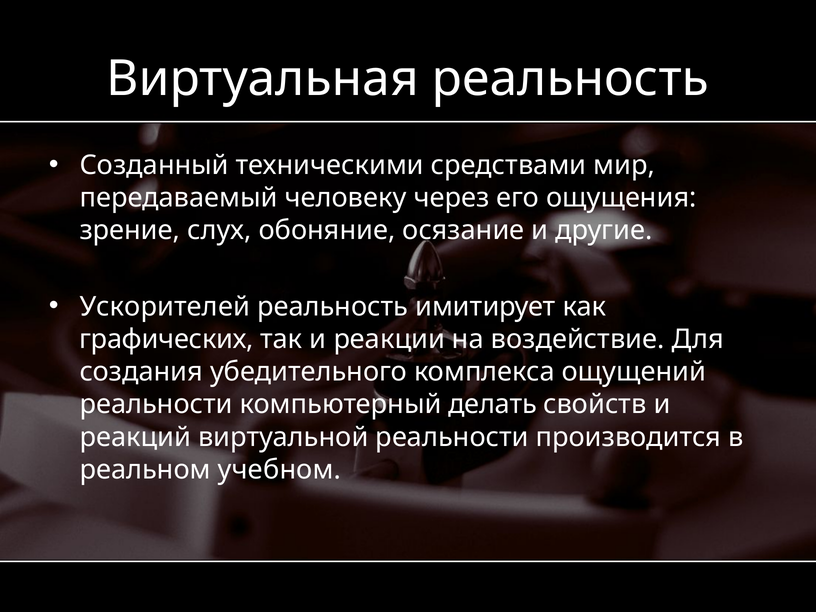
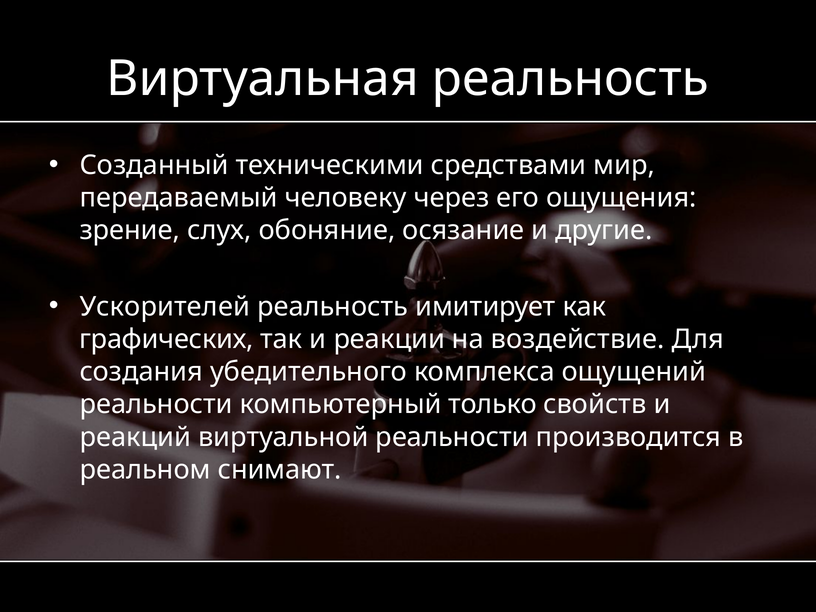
делать: делать -> только (493, 404)
учебном: учебном -> снимают (280, 470)
